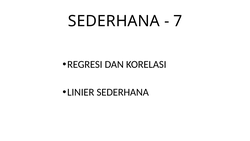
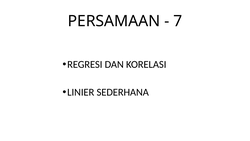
SEDERHANA: SEDERHANA -> PERSAMAAN (114, 21)
